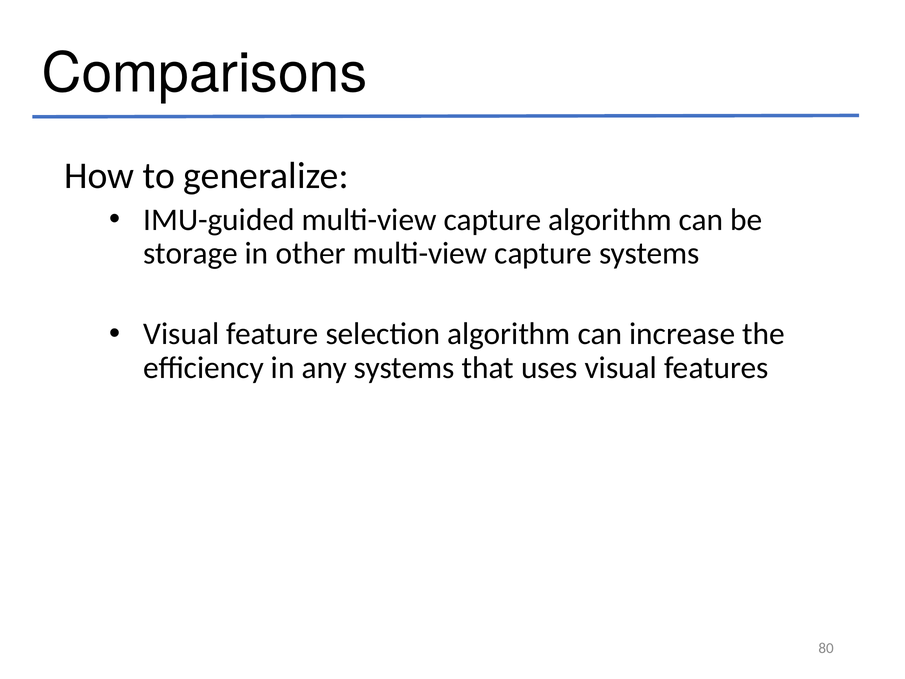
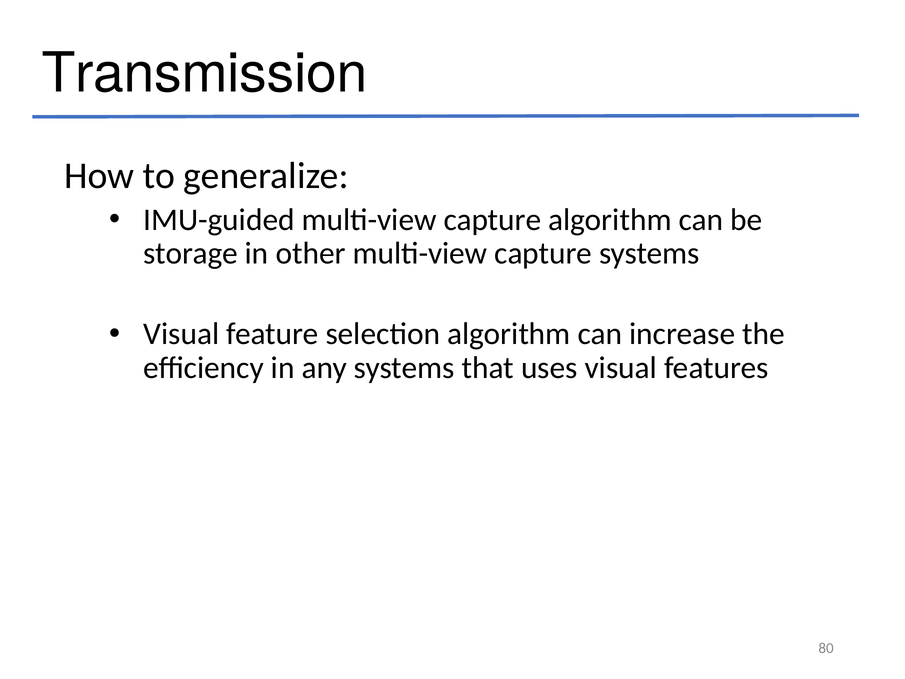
Comparisons: Comparisons -> Transmission (205, 73)
